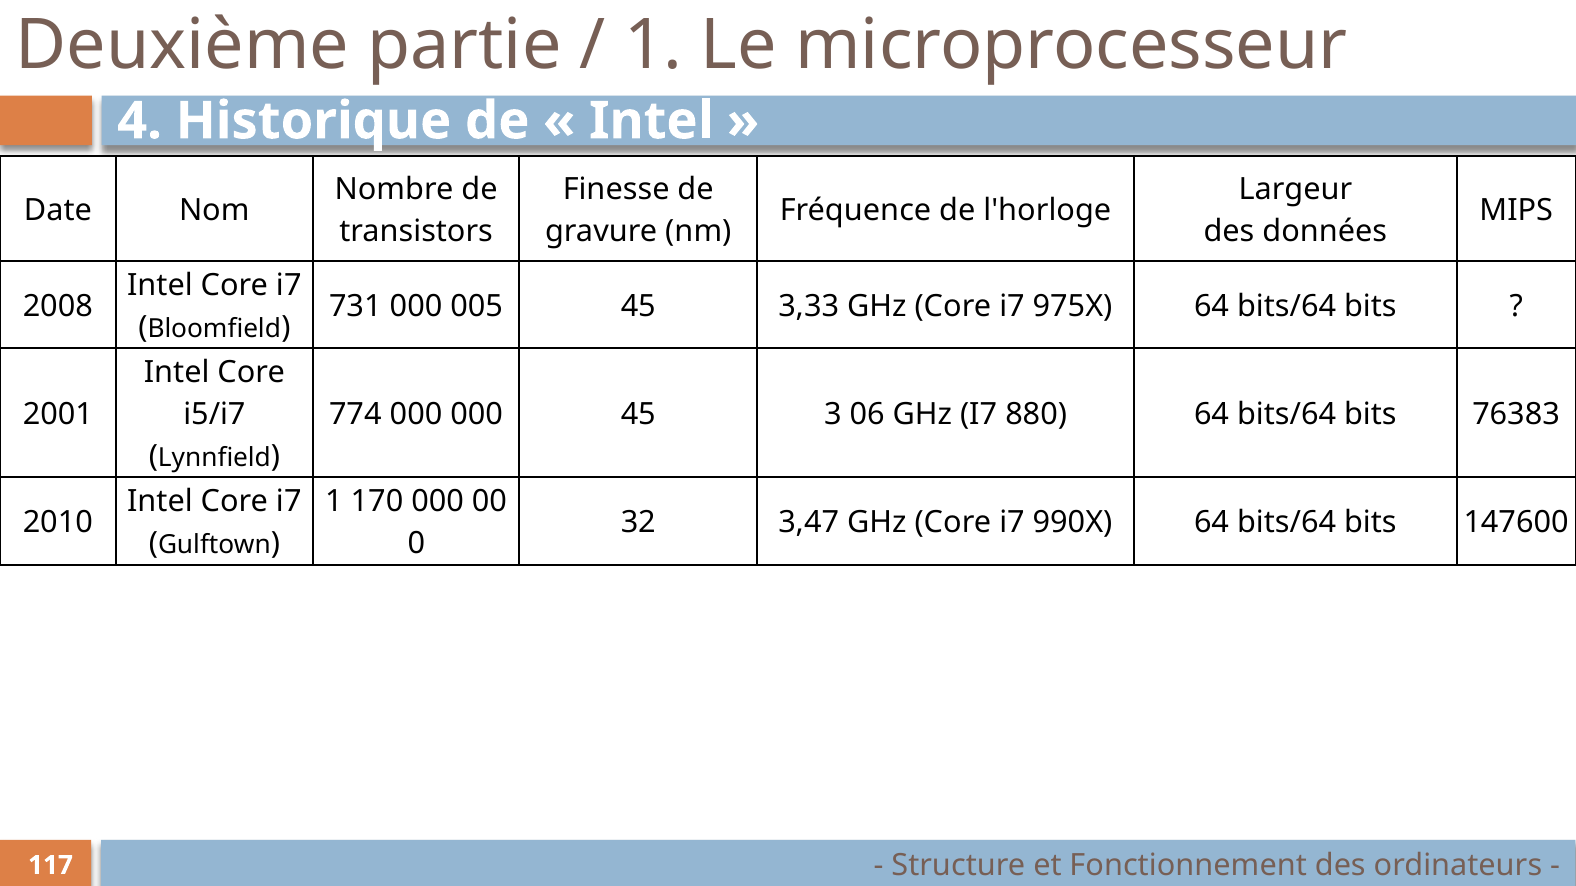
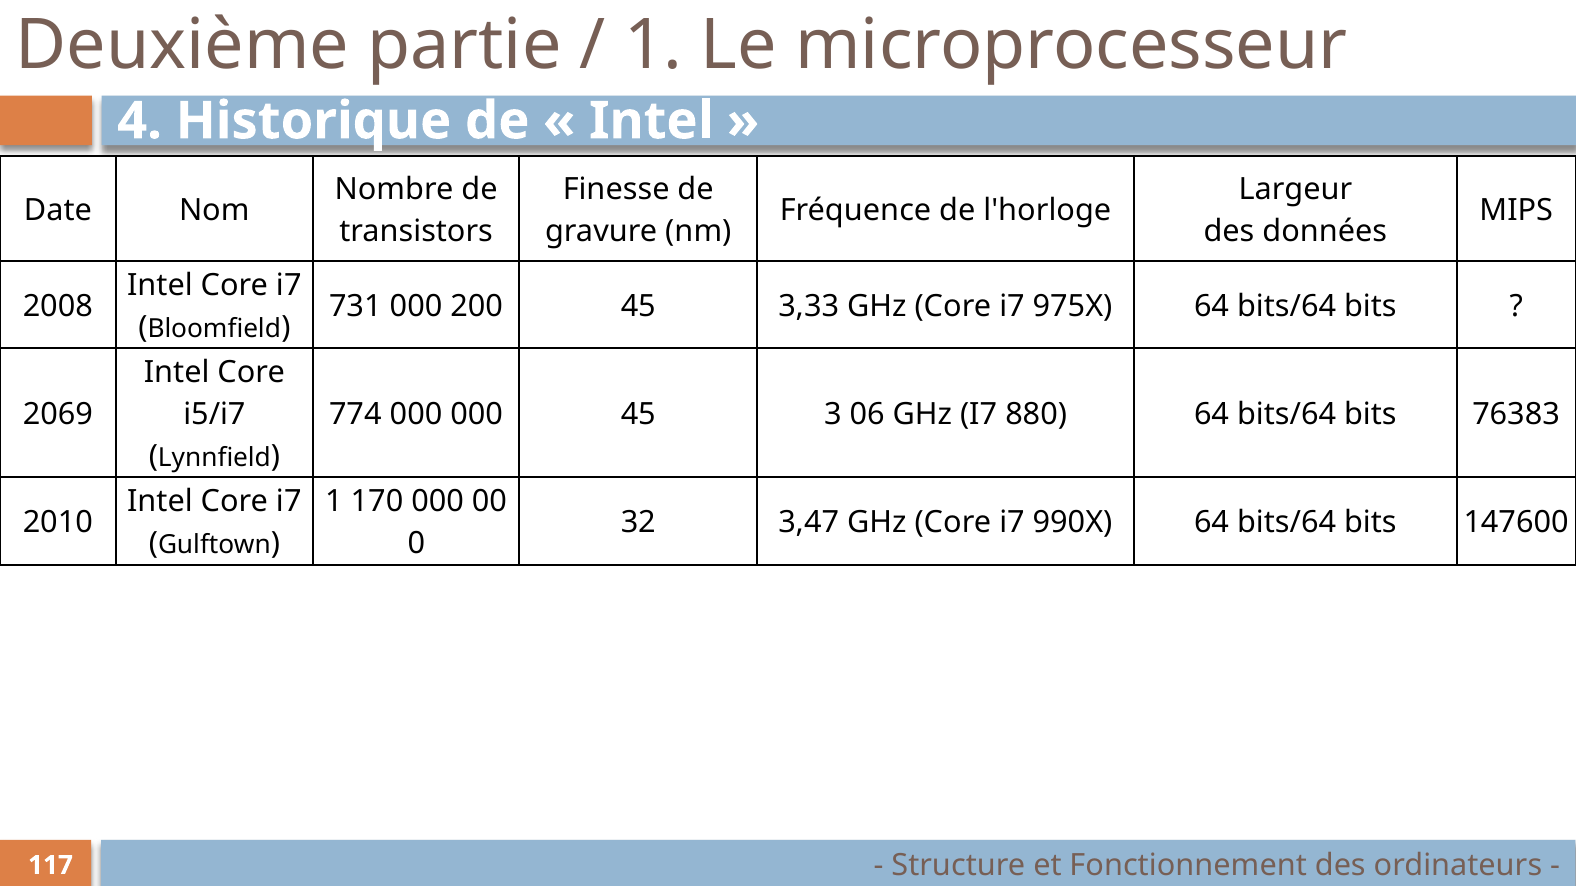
005: 005 -> 200 (477, 306)
2001: 2001 -> 2069 (58, 415)
